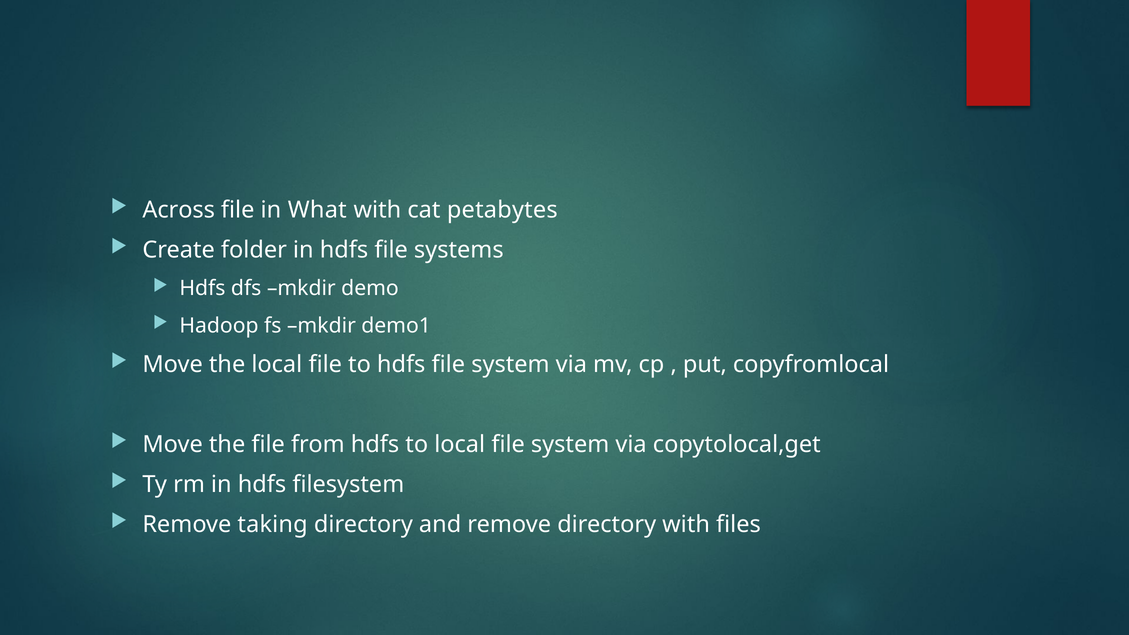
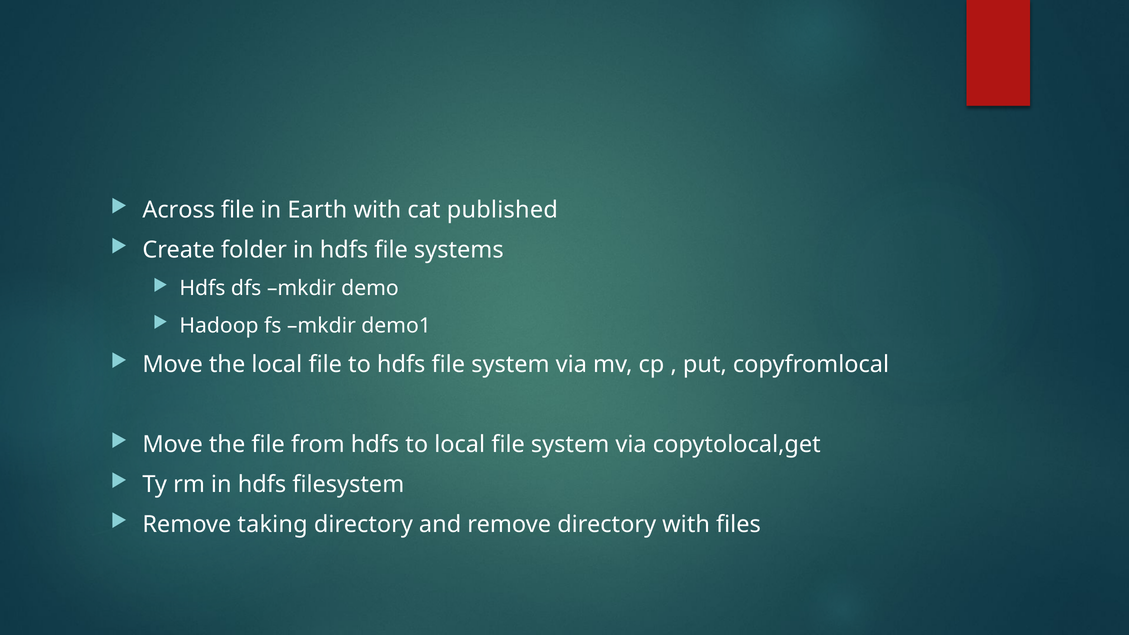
What: What -> Earth (317, 210)
petabytes: petabytes -> published (502, 210)
